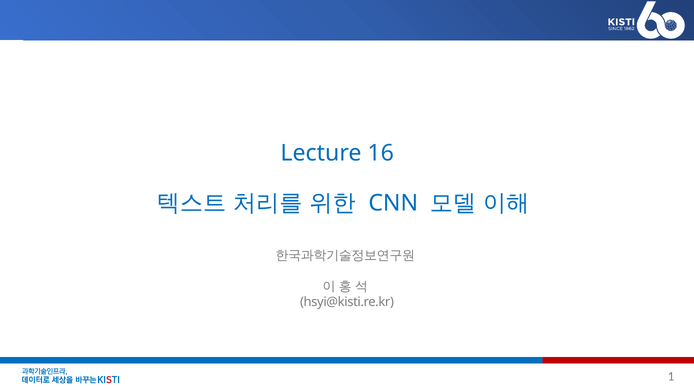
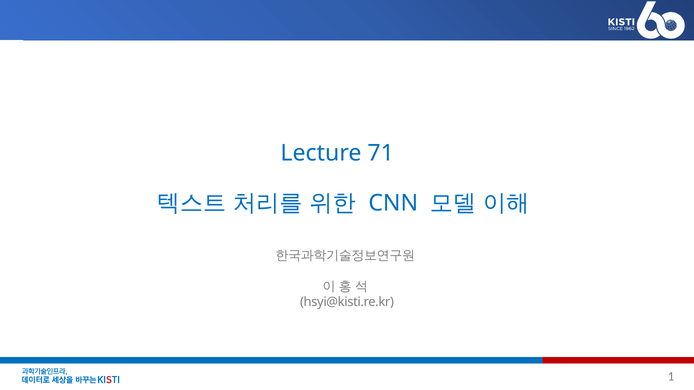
16: 16 -> 71 (381, 153)
